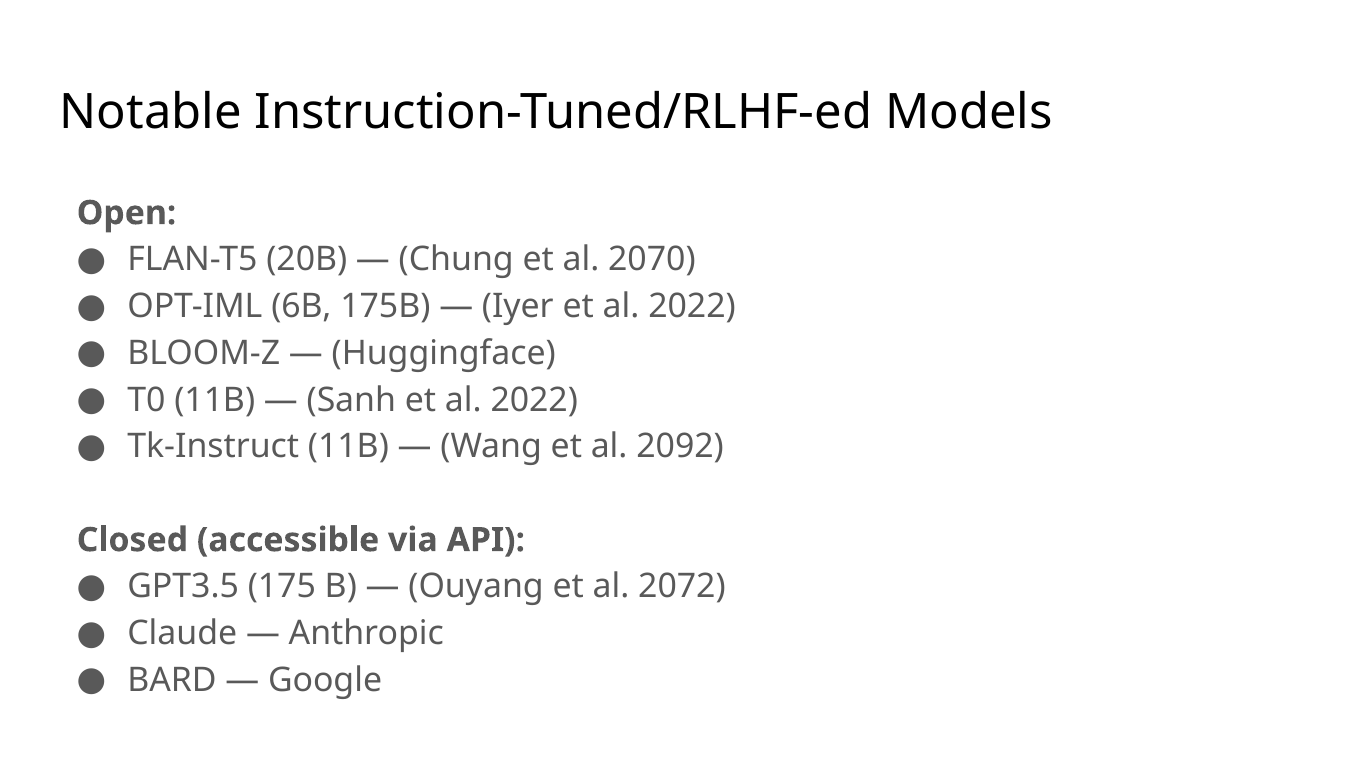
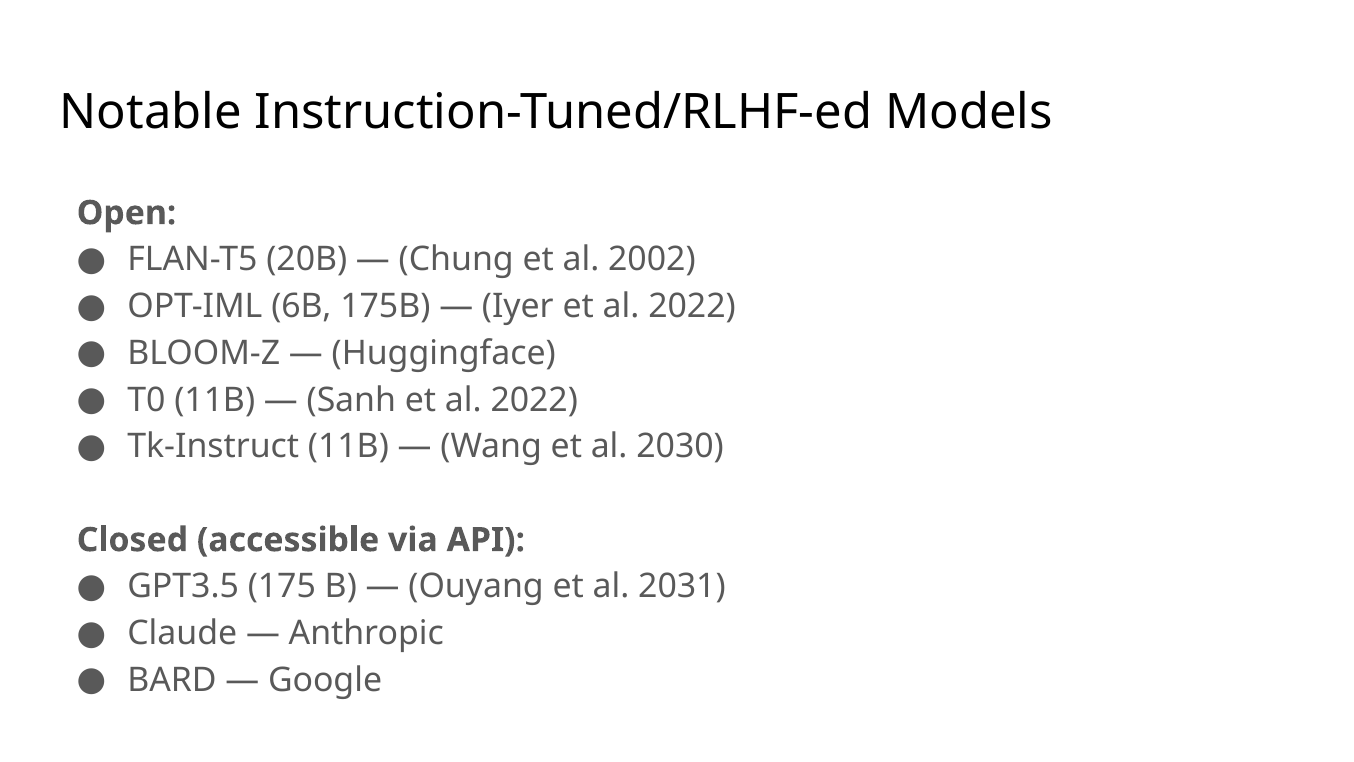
2070: 2070 -> 2002 (652, 260)
2092: 2092 -> 2030 (680, 446)
2072: 2072 -> 2031 (682, 587)
